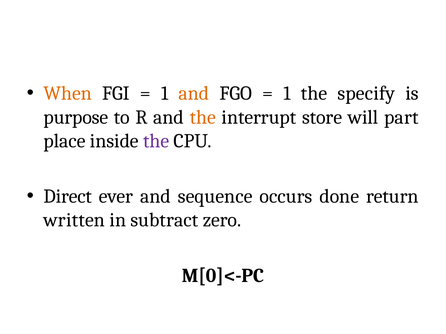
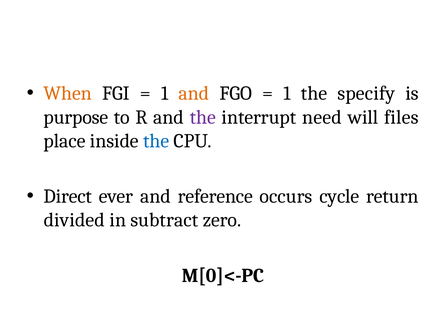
the colour: orange -> purple (203, 117)
store: store -> need (322, 117)
part: part -> files (401, 117)
the colour: purple -> blue (156, 141)
sequence: sequence -> reference (215, 197)
done: done -> cycle (339, 197)
written: written -> divided (74, 220)
